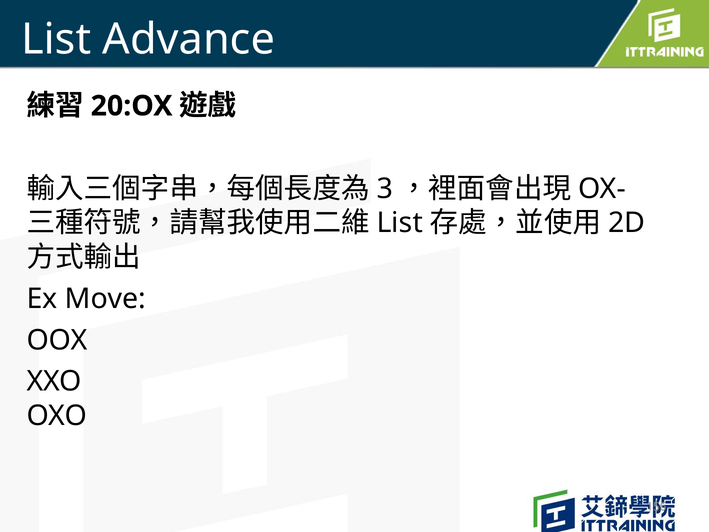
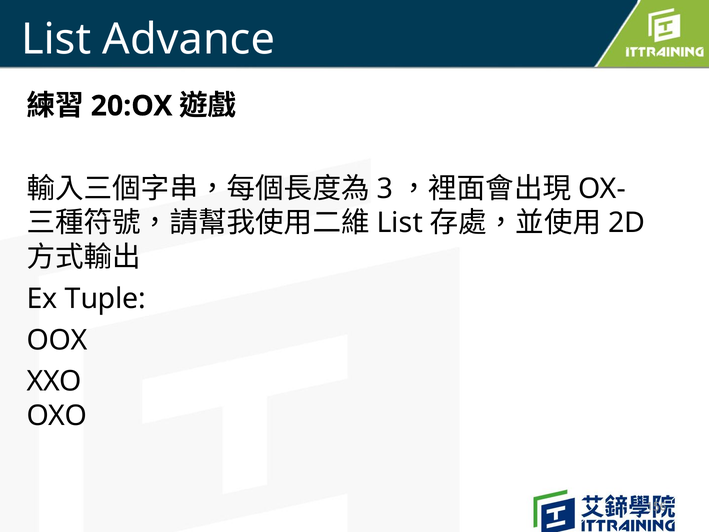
Move: Move -> Tuple (105, 299)
